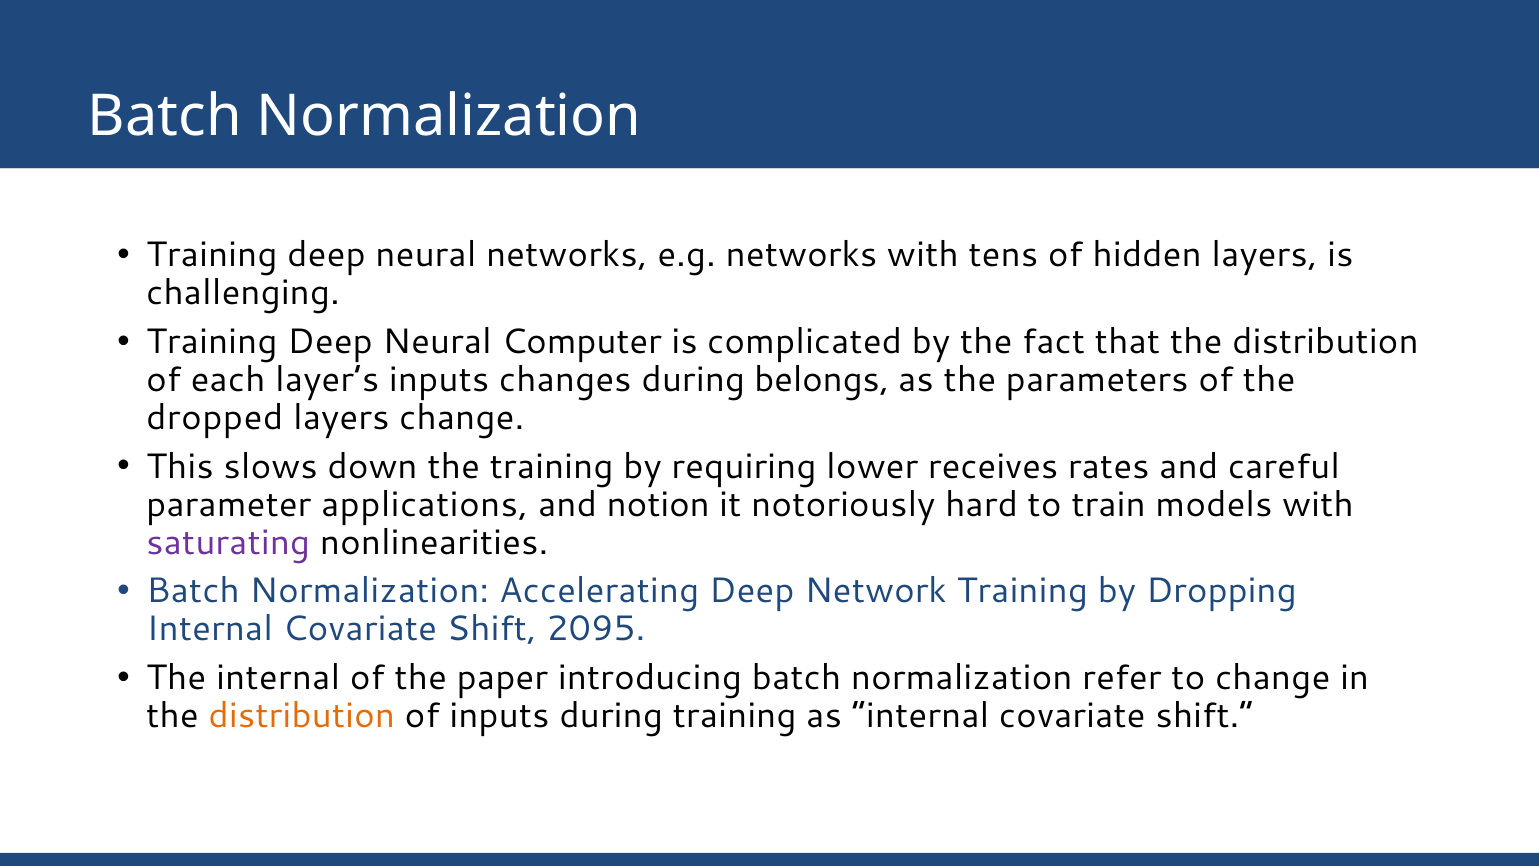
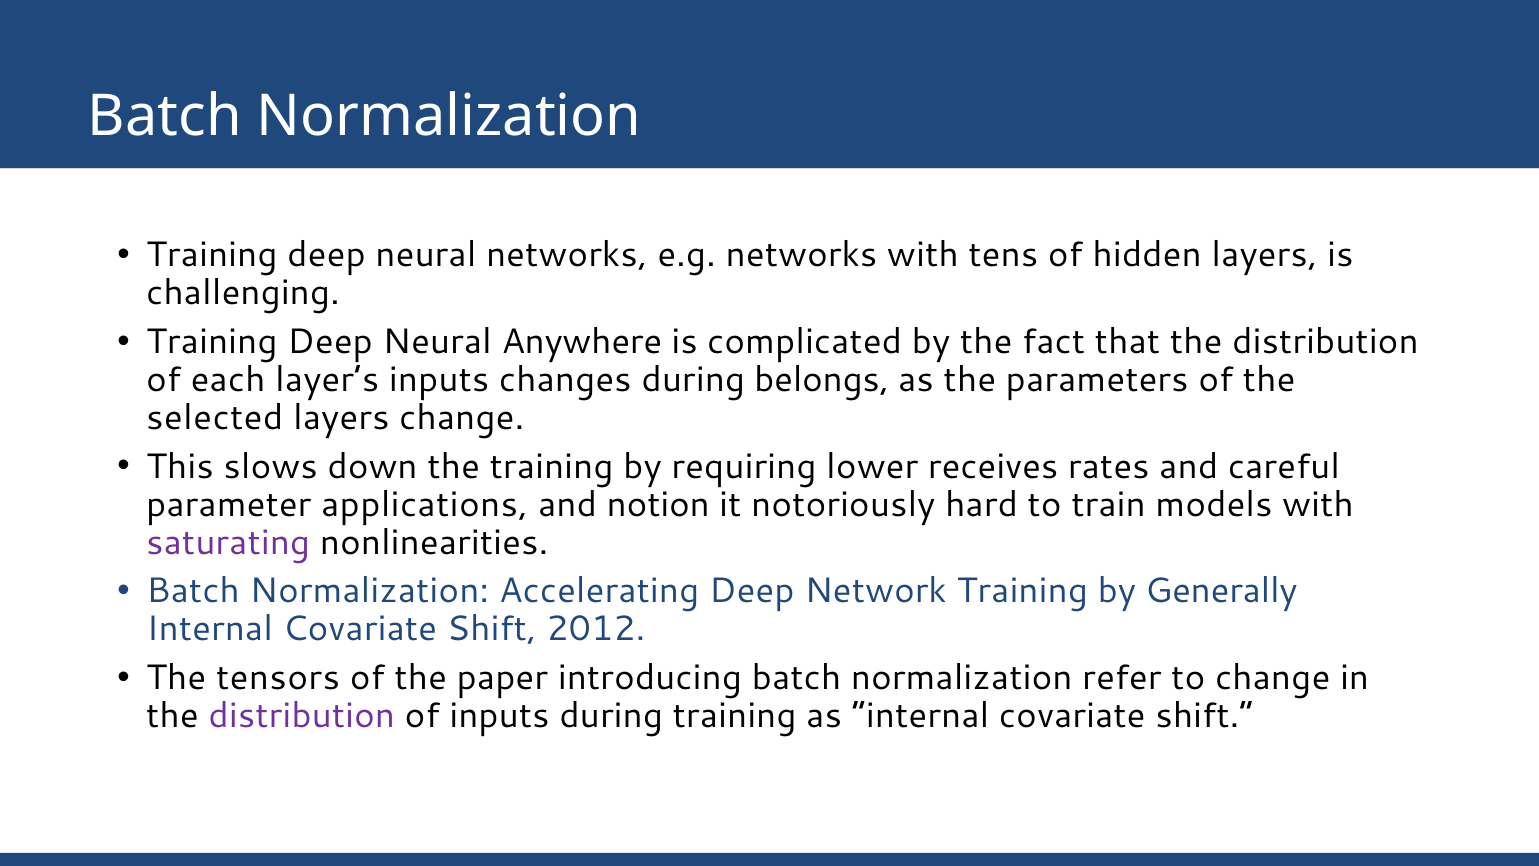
Computer: Computer -> Anywhere (582, 342)
dropped: dropped -> selected (215, 418)
Dropping: Dropping -> Generally (1221, 591)
2095: 2095 -> 2012 (596, 629)
The internal: internal -> tensors (278, 678)
distribution colour: orange -> purple (302, 716)
